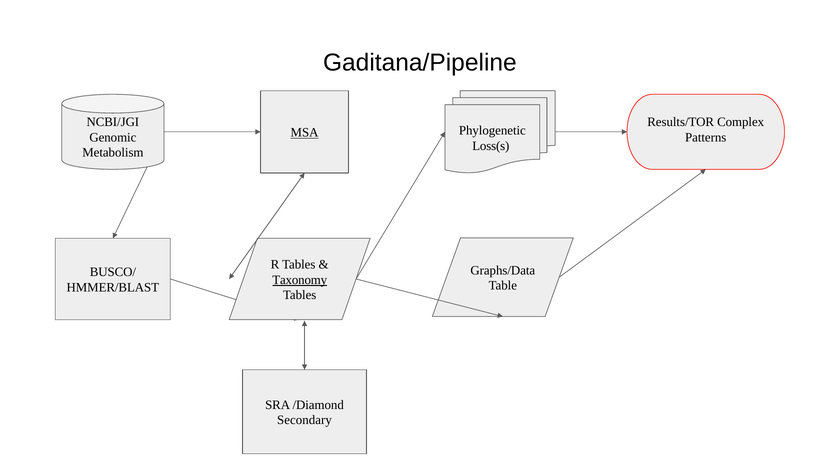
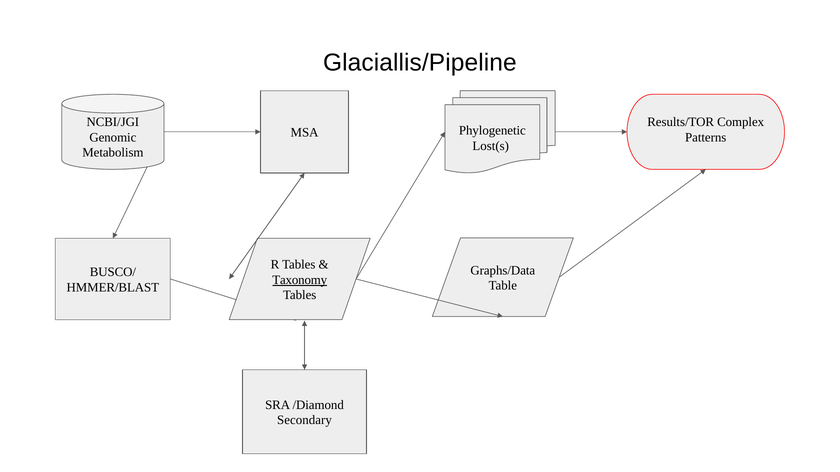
Gaditana/Pipeline: Gaditana/Pipeline -> Glaciallis/Pipeline (420, 63)
MSA underline: present -> none (305, 133)
Loss(s: Loss(s -> Lost(s (491, 146)
